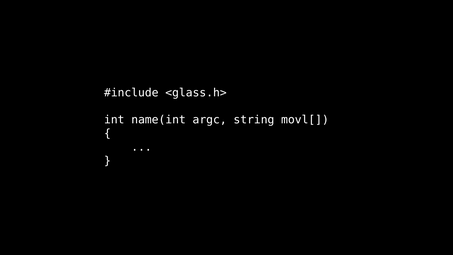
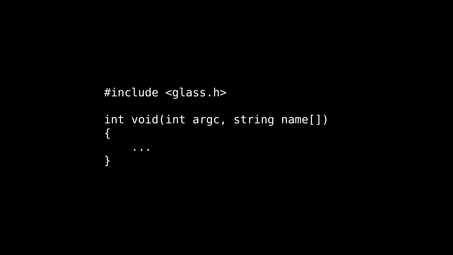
name(int: name(int -> void(int (159, 120)
movl[: movl[ -> name[ (305, 120)
